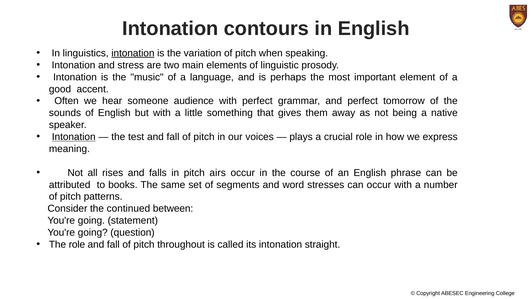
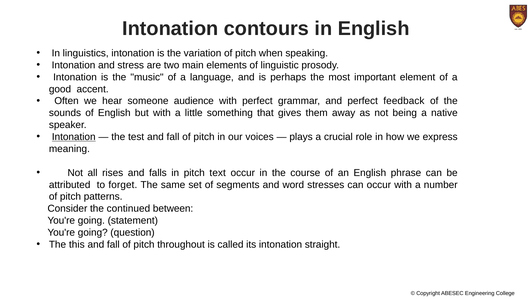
intonation underline: present -> none (133, 53)
tomorrow: tomorrow -> feedback (404, 101)
airs: airs -> text (218, 173)
books: books -> forget (123, 185)
The role: role -> this (77, 244)
